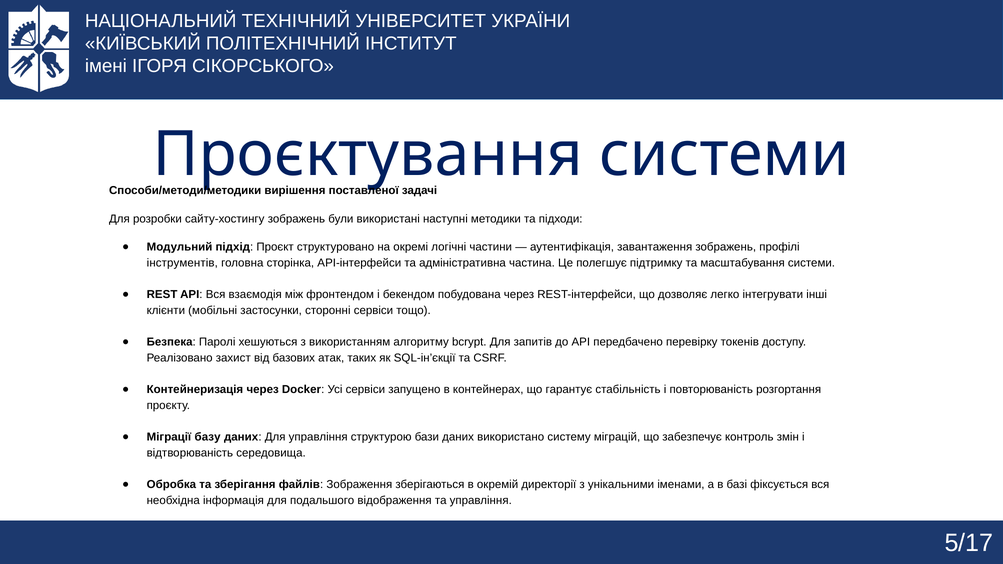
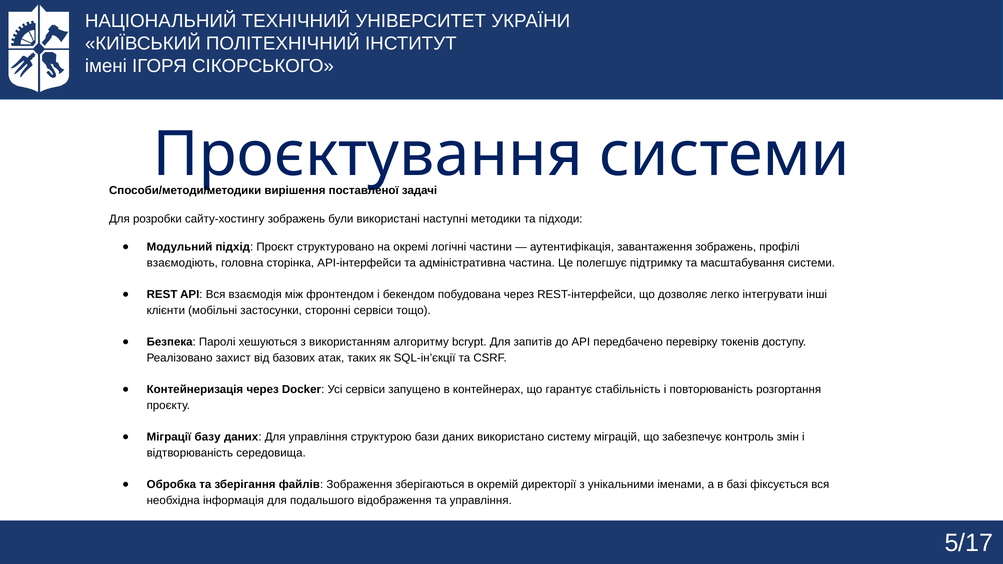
інструментів: інструментів -> взаємодіють (182, 263)
